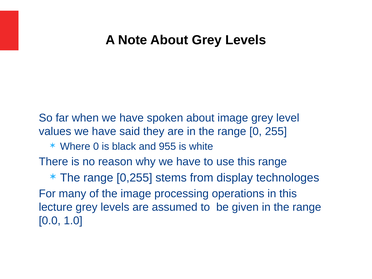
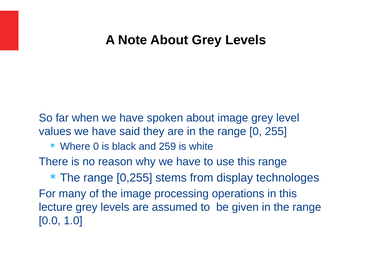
955: 955 -> 259 (167, 146)
